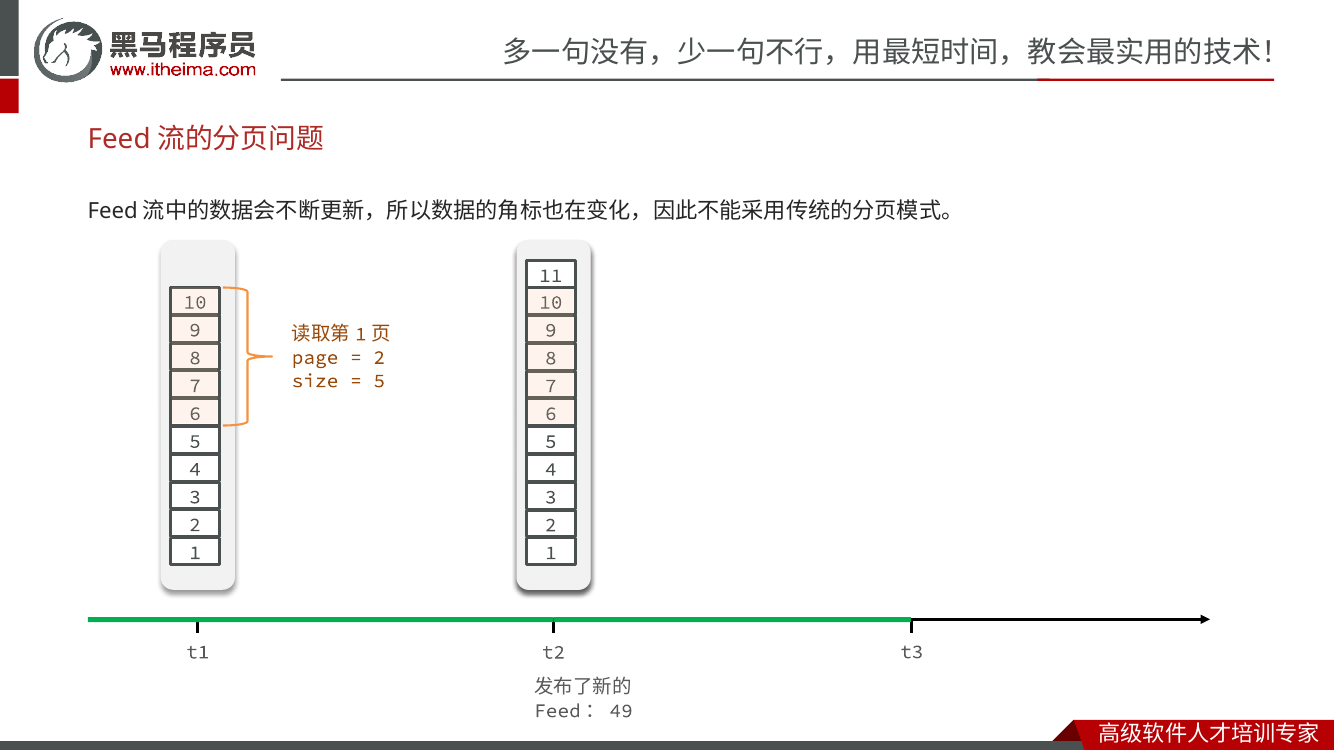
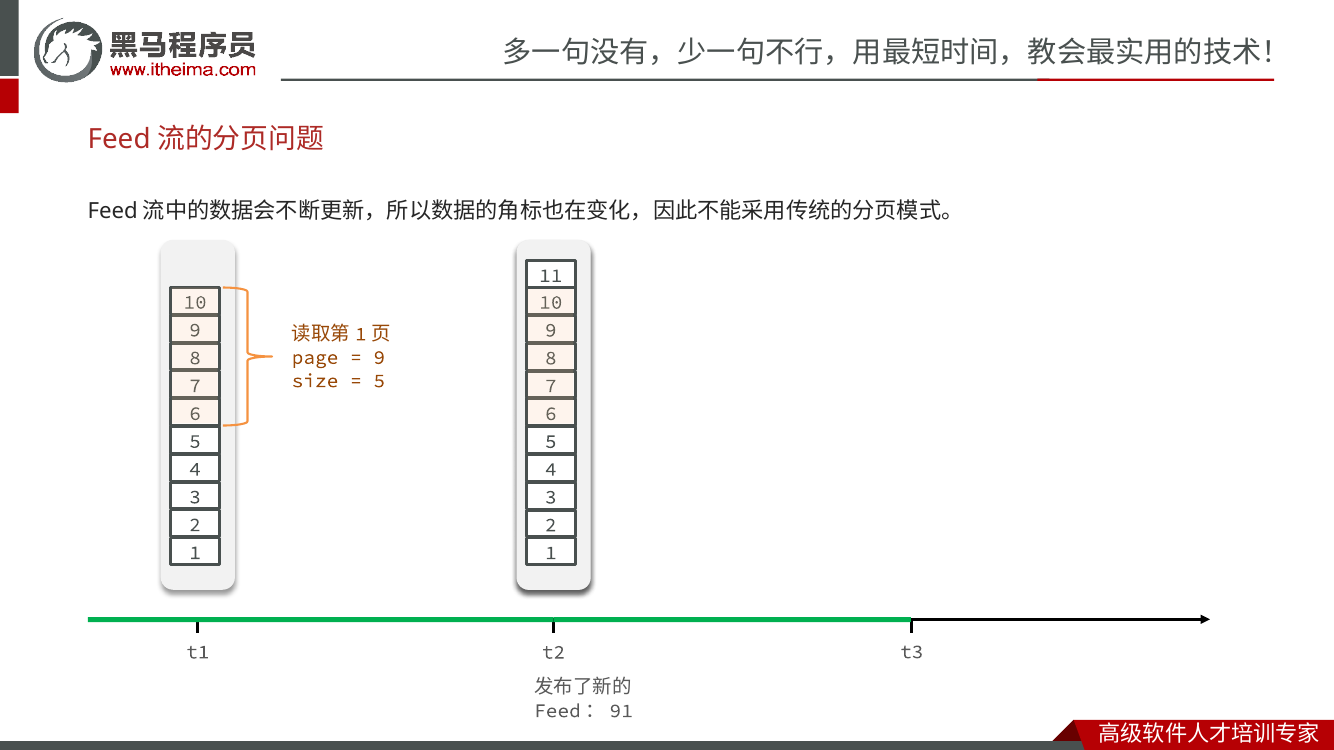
2: 2 -> 9 (379, 358)
49: 49 -> 91 (621, 711)
